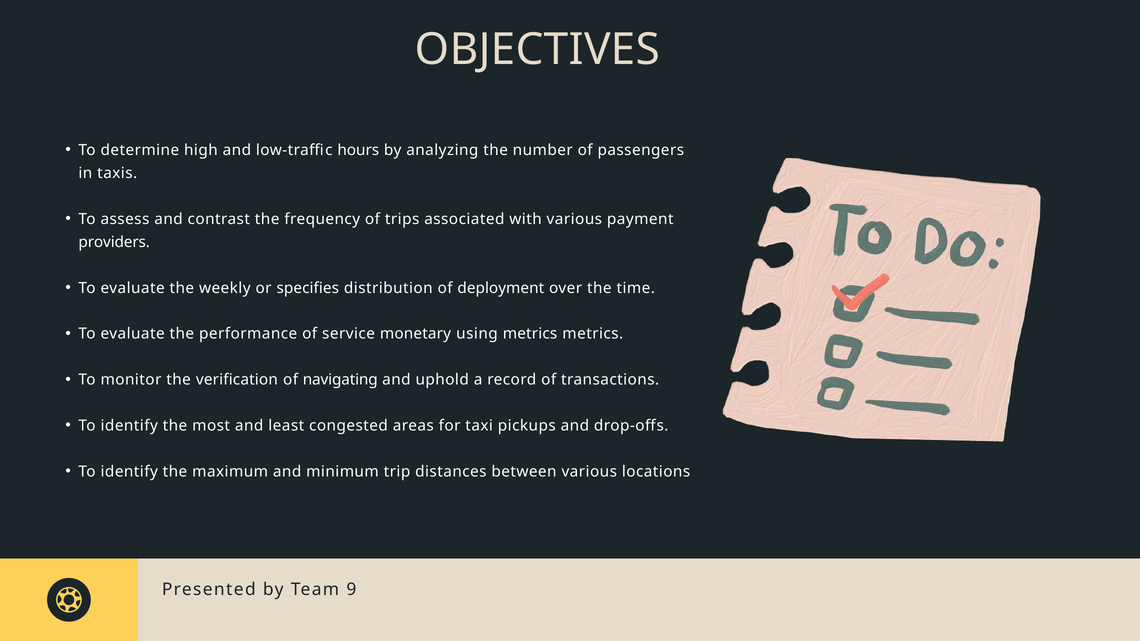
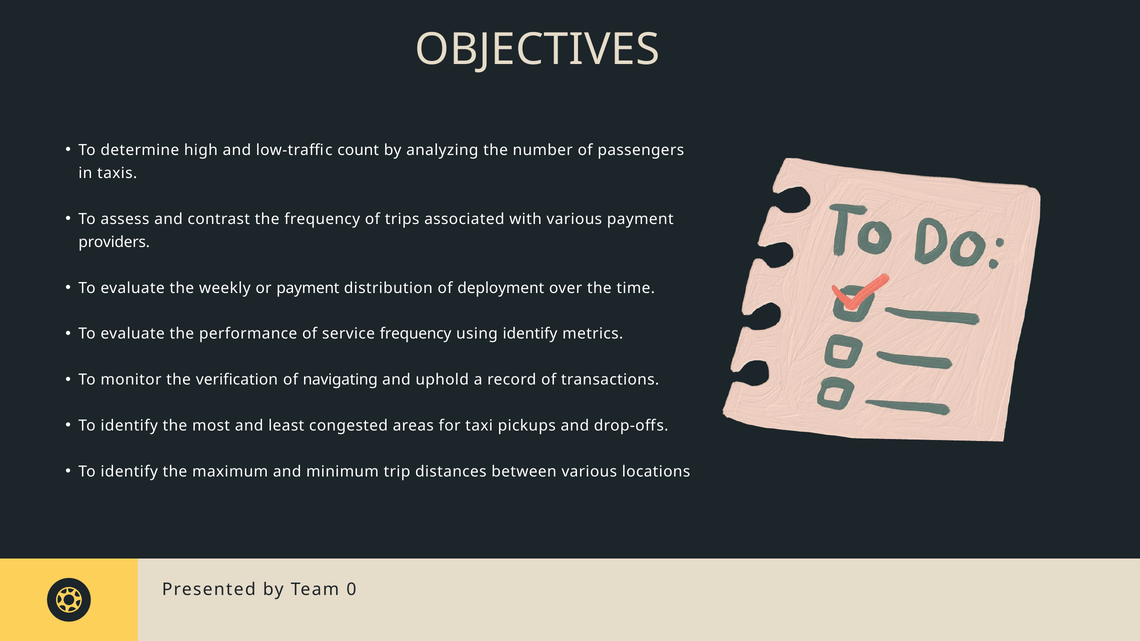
hours: hours -> count (358, 150)
or specifies: specifies -> payment (308, 288)
service monetary: monetary -> frequency (416, 334)
using metrics: metrics -> identify (530, 334)
9: 9 -> 0 (351, 590)
